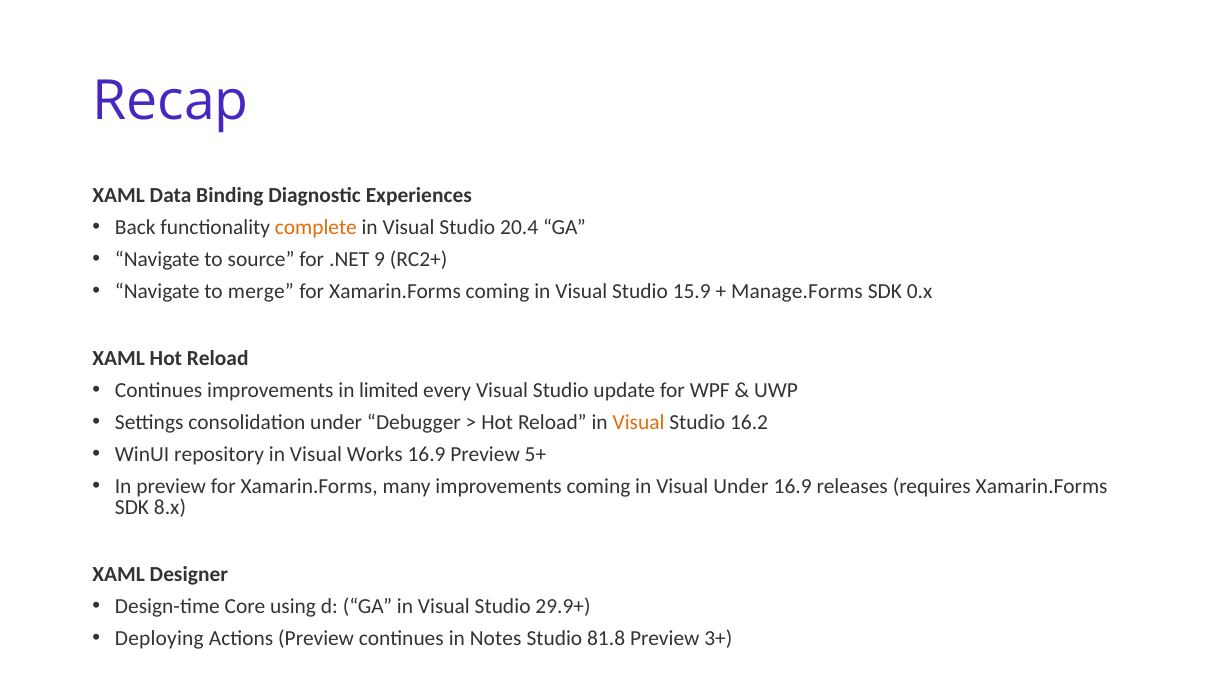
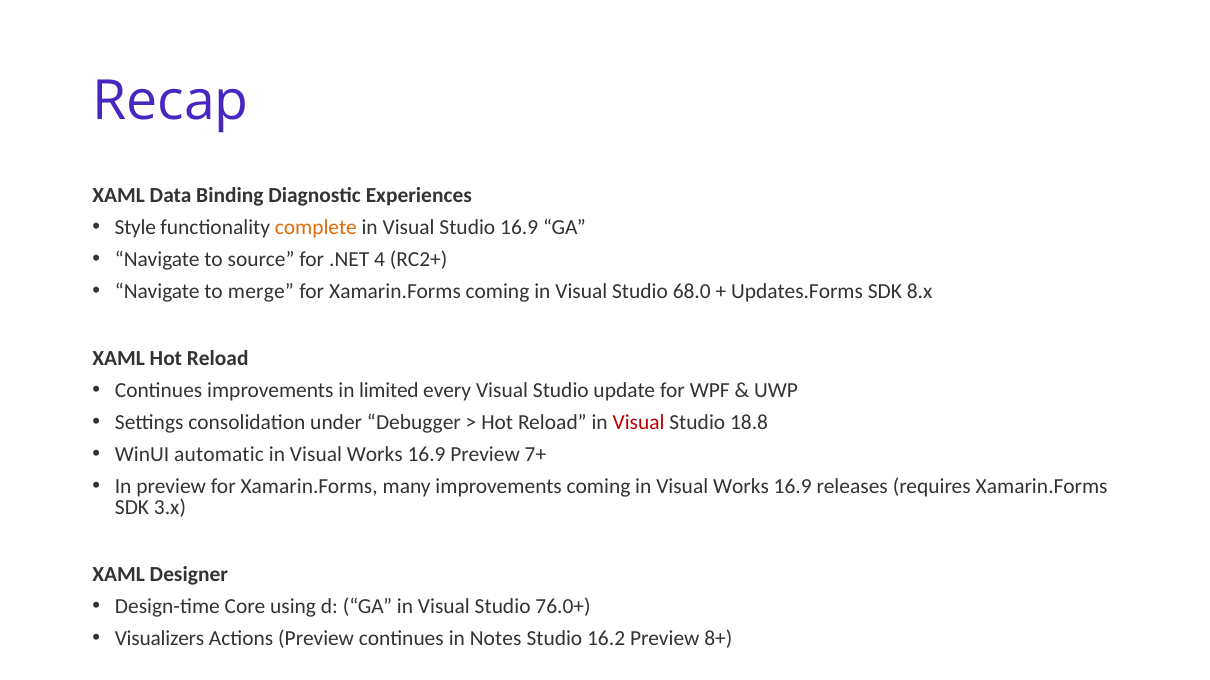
Back: Back -> Style (135, 227)
Studio 20.4: 20.4 -> 16.9 (519, 227)
9: 9 -> 4 (380, 260)
15.9: 15.9 -> 68.0 (692, 292)
Manage.Forms: Manage.Forms -> Updates.Forms (797, 292)
0.x: 0.x -> 8.x (920, 292)
Visual colour: orange -> red (639, 423)
16.2: 16.2 -> 18.8 (749, 423)
repository: repository -> automatic (219, 455)
5+: 5+ -> 7+ (535, 455)
coming in Visual Under: Under -> Works (741, 487)
8.x: 8.x -> 3.x (170, 508)
29.9+: 29.9+ -> 76.0+ (563, 607)
Deploying: Deploying -> Visualizers (160, 639)
81.8: 81.8 -> 16.2 (606, 639)
3+: 3+ -> 8+ (718, 639)
